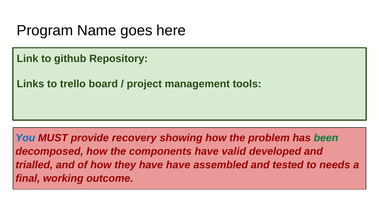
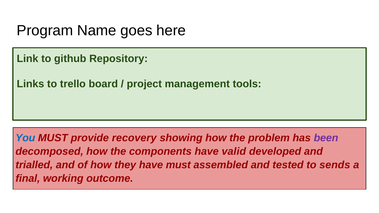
been colour: green -> purple (326, 138)
have have: have -> must (178, 165)
needs: needs -> sends (335, 165)
